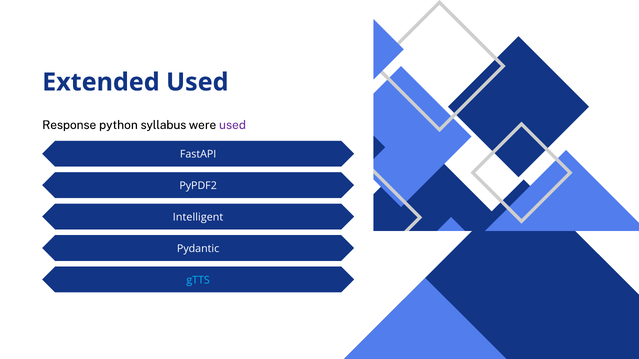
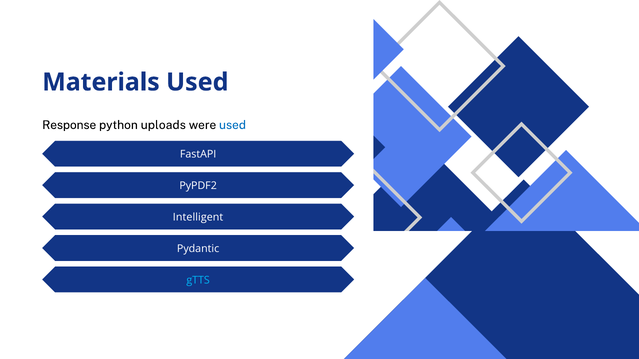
Extended: Extended -> Materials (101, 82)
syllabus: syllabus -> uploads (163, 125)
used colour: purple -> blue (233, 125)
